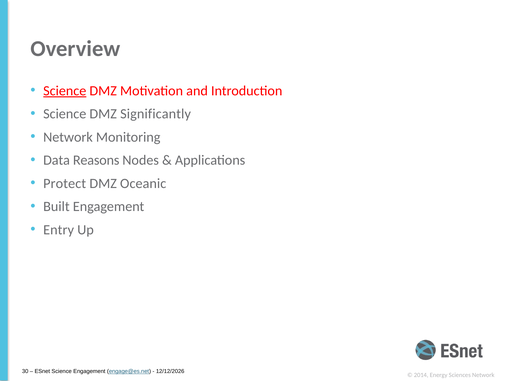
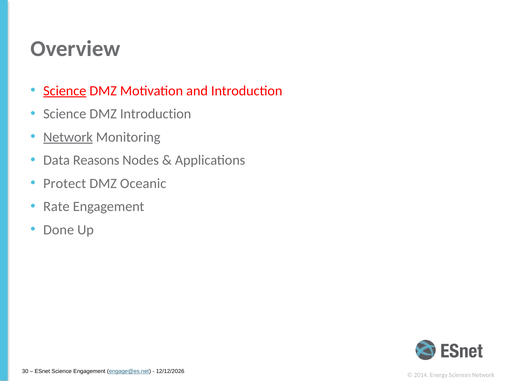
DMZ Significantly: Significantly -> Introduction (156, 114)
Network underline: none -> present (68, 137)
Built: Built -> Rate (56, 207)
Entry: Entry -> Done (59, 230)
